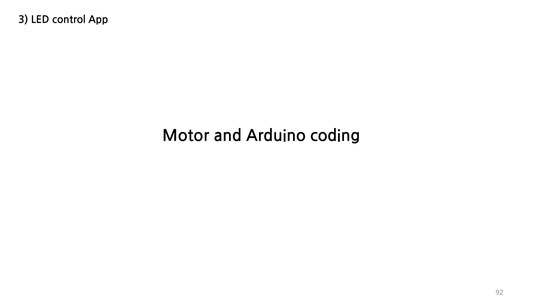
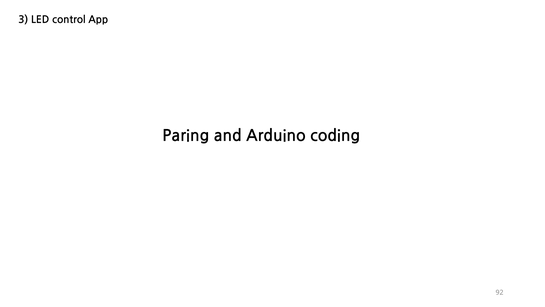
Motor: Motor -> Paring (186, 136)
